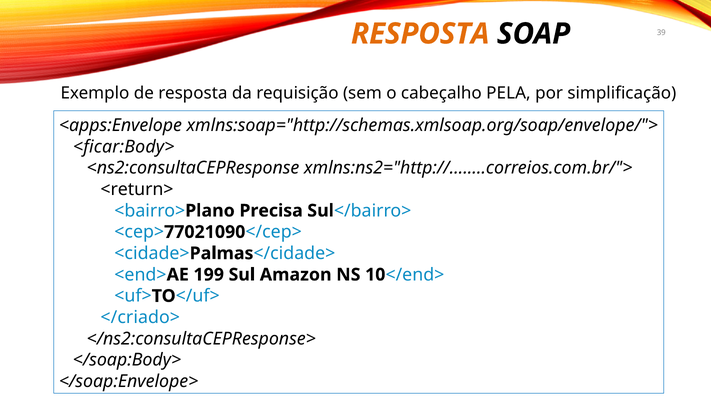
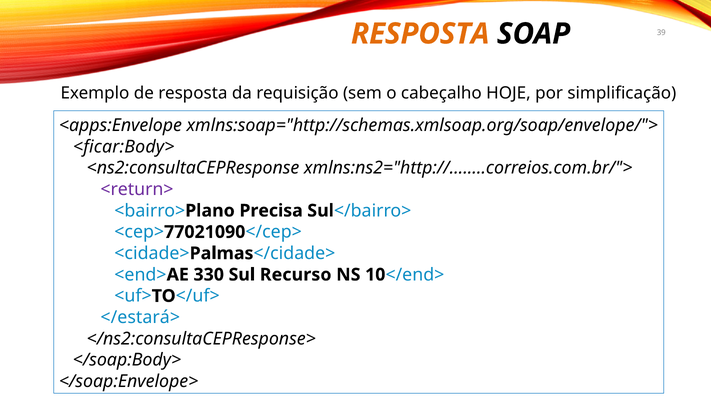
PELA: PELA -> HOJE (508, 93)
<return> colour: black -> purple (137, 189)
199: 199 -> 330 (209, 275)
Amazon: Amazon -> Recurso (296, 275)
</criado>: </criado> -> </estará> (140, 317)
